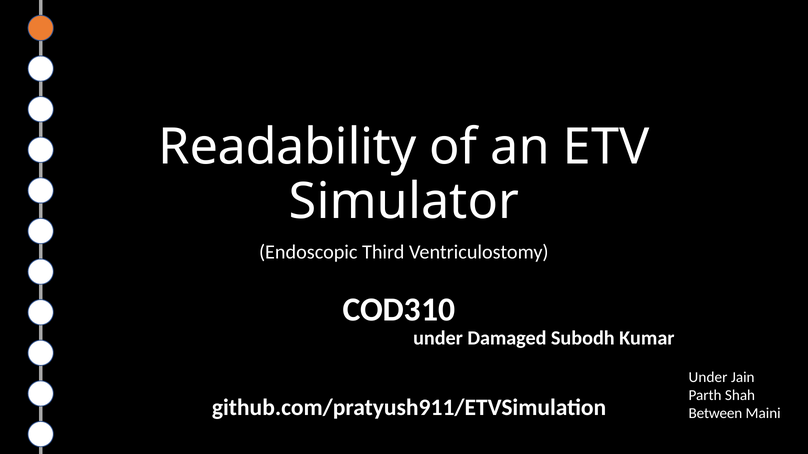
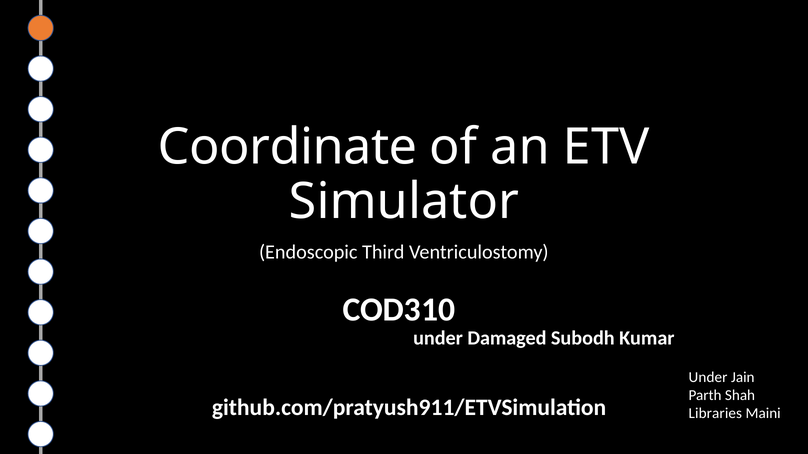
Readability: Readability -> Coordinate (288, 147)
Between: Between -> Libraries (715, 414)
